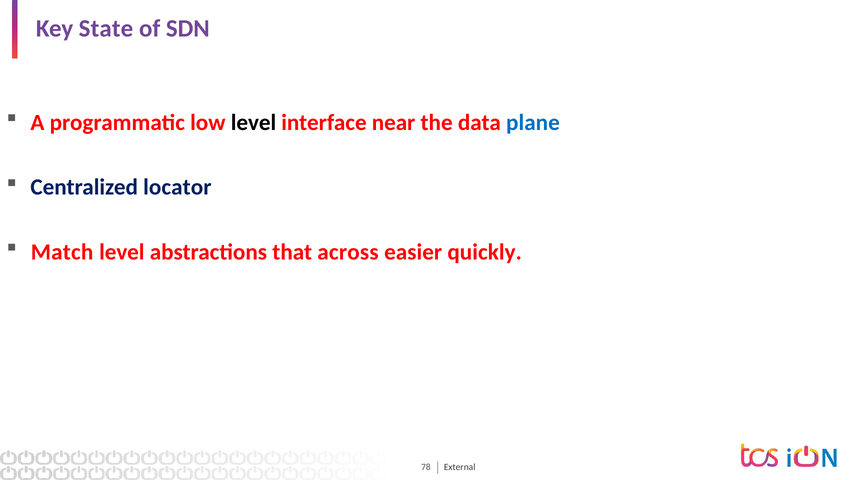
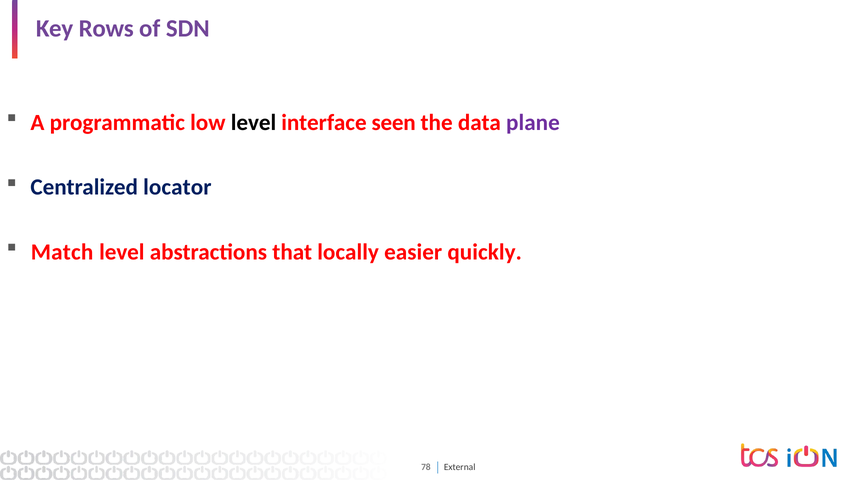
State: State -> Rows (106, 28)
near: near -> seen (394, 122)
plane colour: blue -> purple (533, 122)
across: across -> locally (348, 252)
